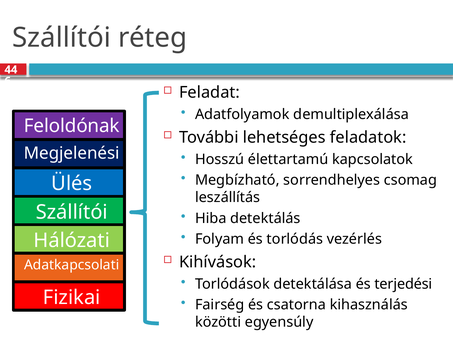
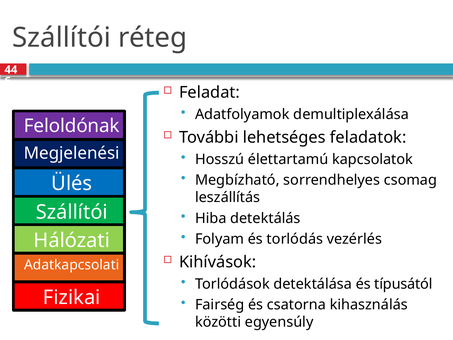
terjedési: terjedési -> típusától (403, 284)
